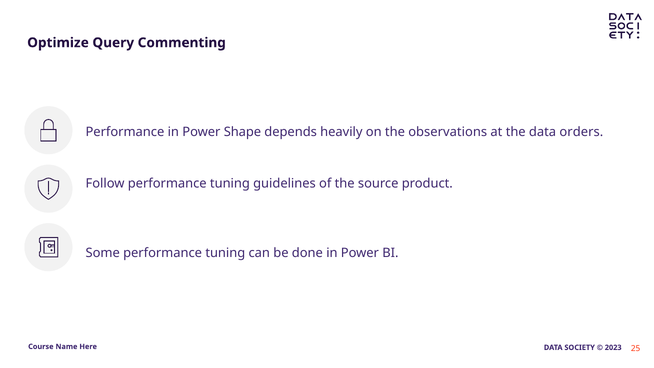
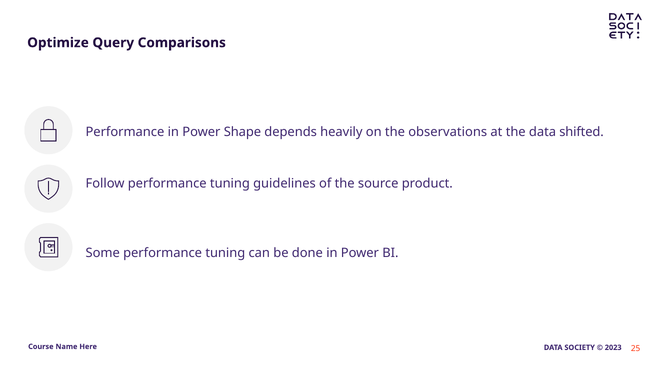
Commenting: Commenting -> Comparisons (182, 43)
orders: orders -> shifted (581, 132)
